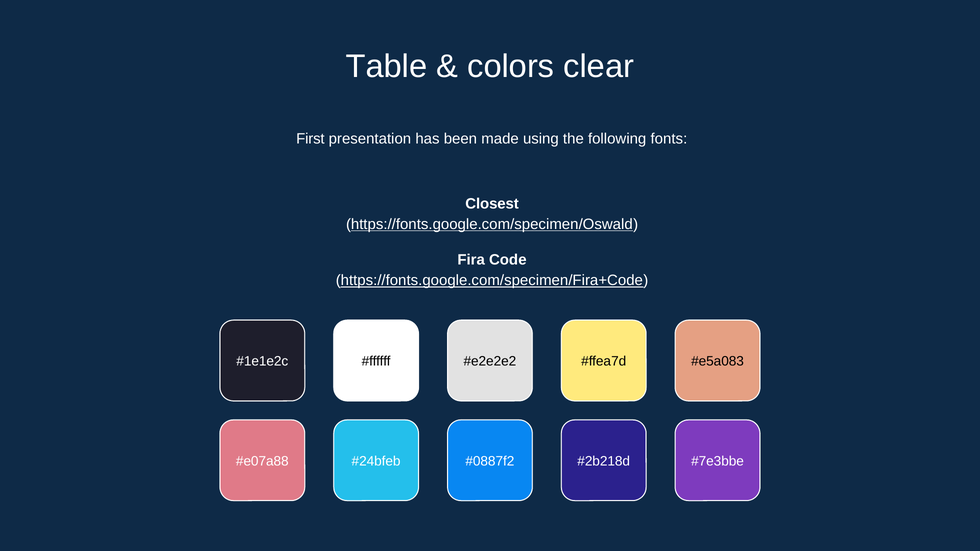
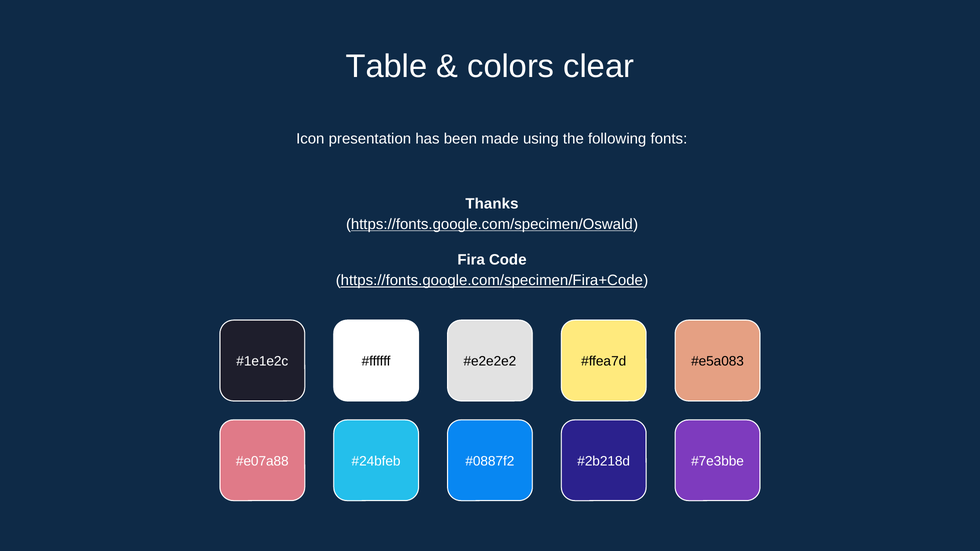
First: First -> Icon (310, 139)
Closest: Closest -> Thanks (492, 204)
